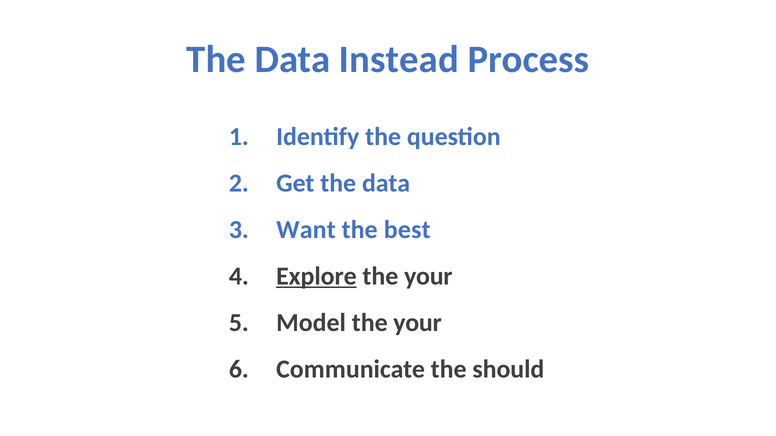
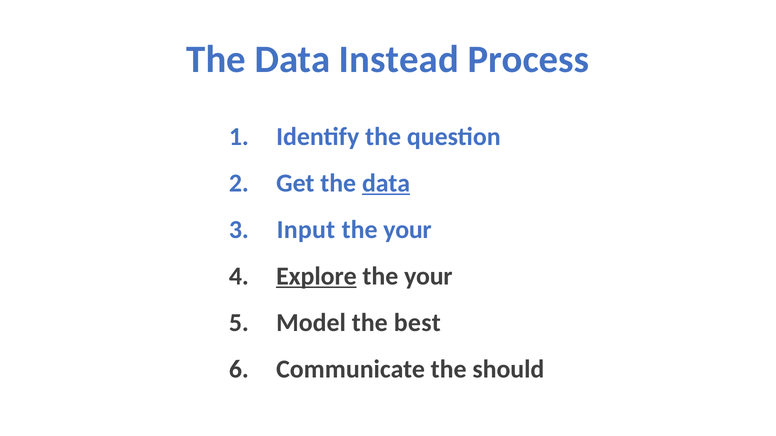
data underline: none -> present (386, 183)
Want: Want -> Input (306, 230)
best: best -> your (407, 230)
Model the your: your -> best (417, 323)
